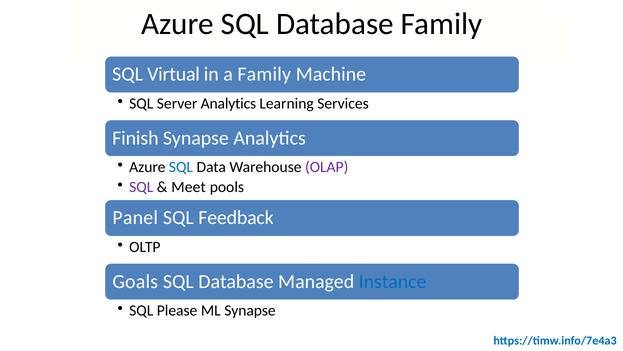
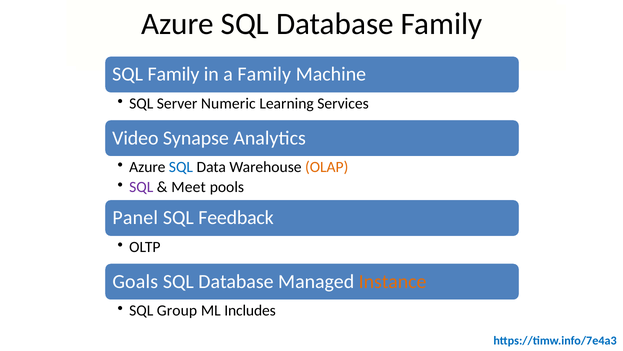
SQL Virtual: Virtual -> Family (173, 74)
Server Analytics: Analytics -> Numeric (228, 104)
Finish: Finish -> Video (135, 138)
OLAP colour: purple -> orange (327, 167)
Instance colour: blue -> orange (393, 281)
Please: Please -> Group (177, 310)
ML Synapse: Synapse -> Includes (250, 310)
